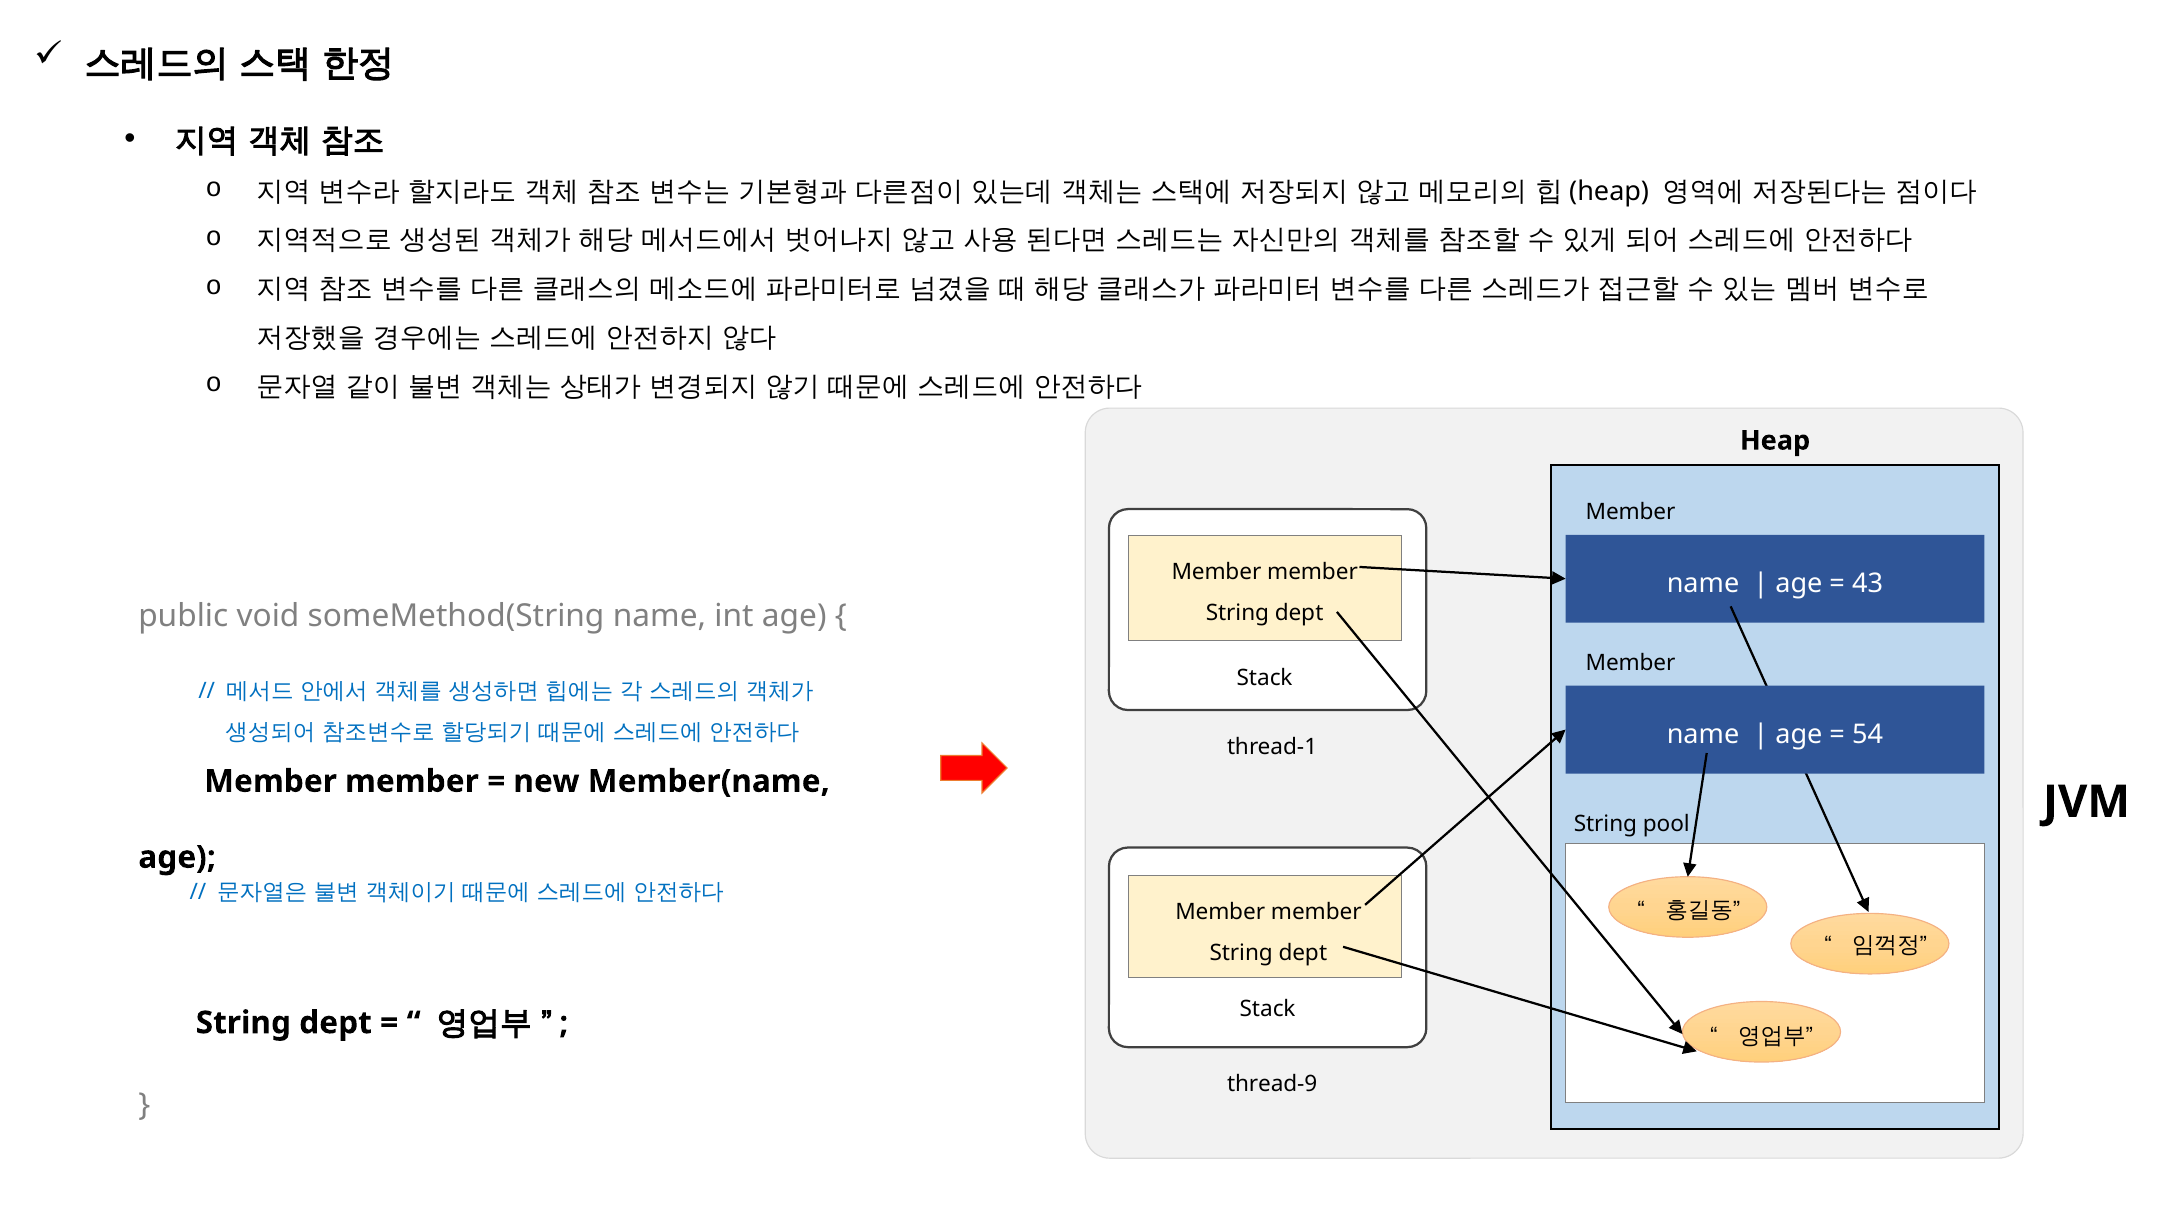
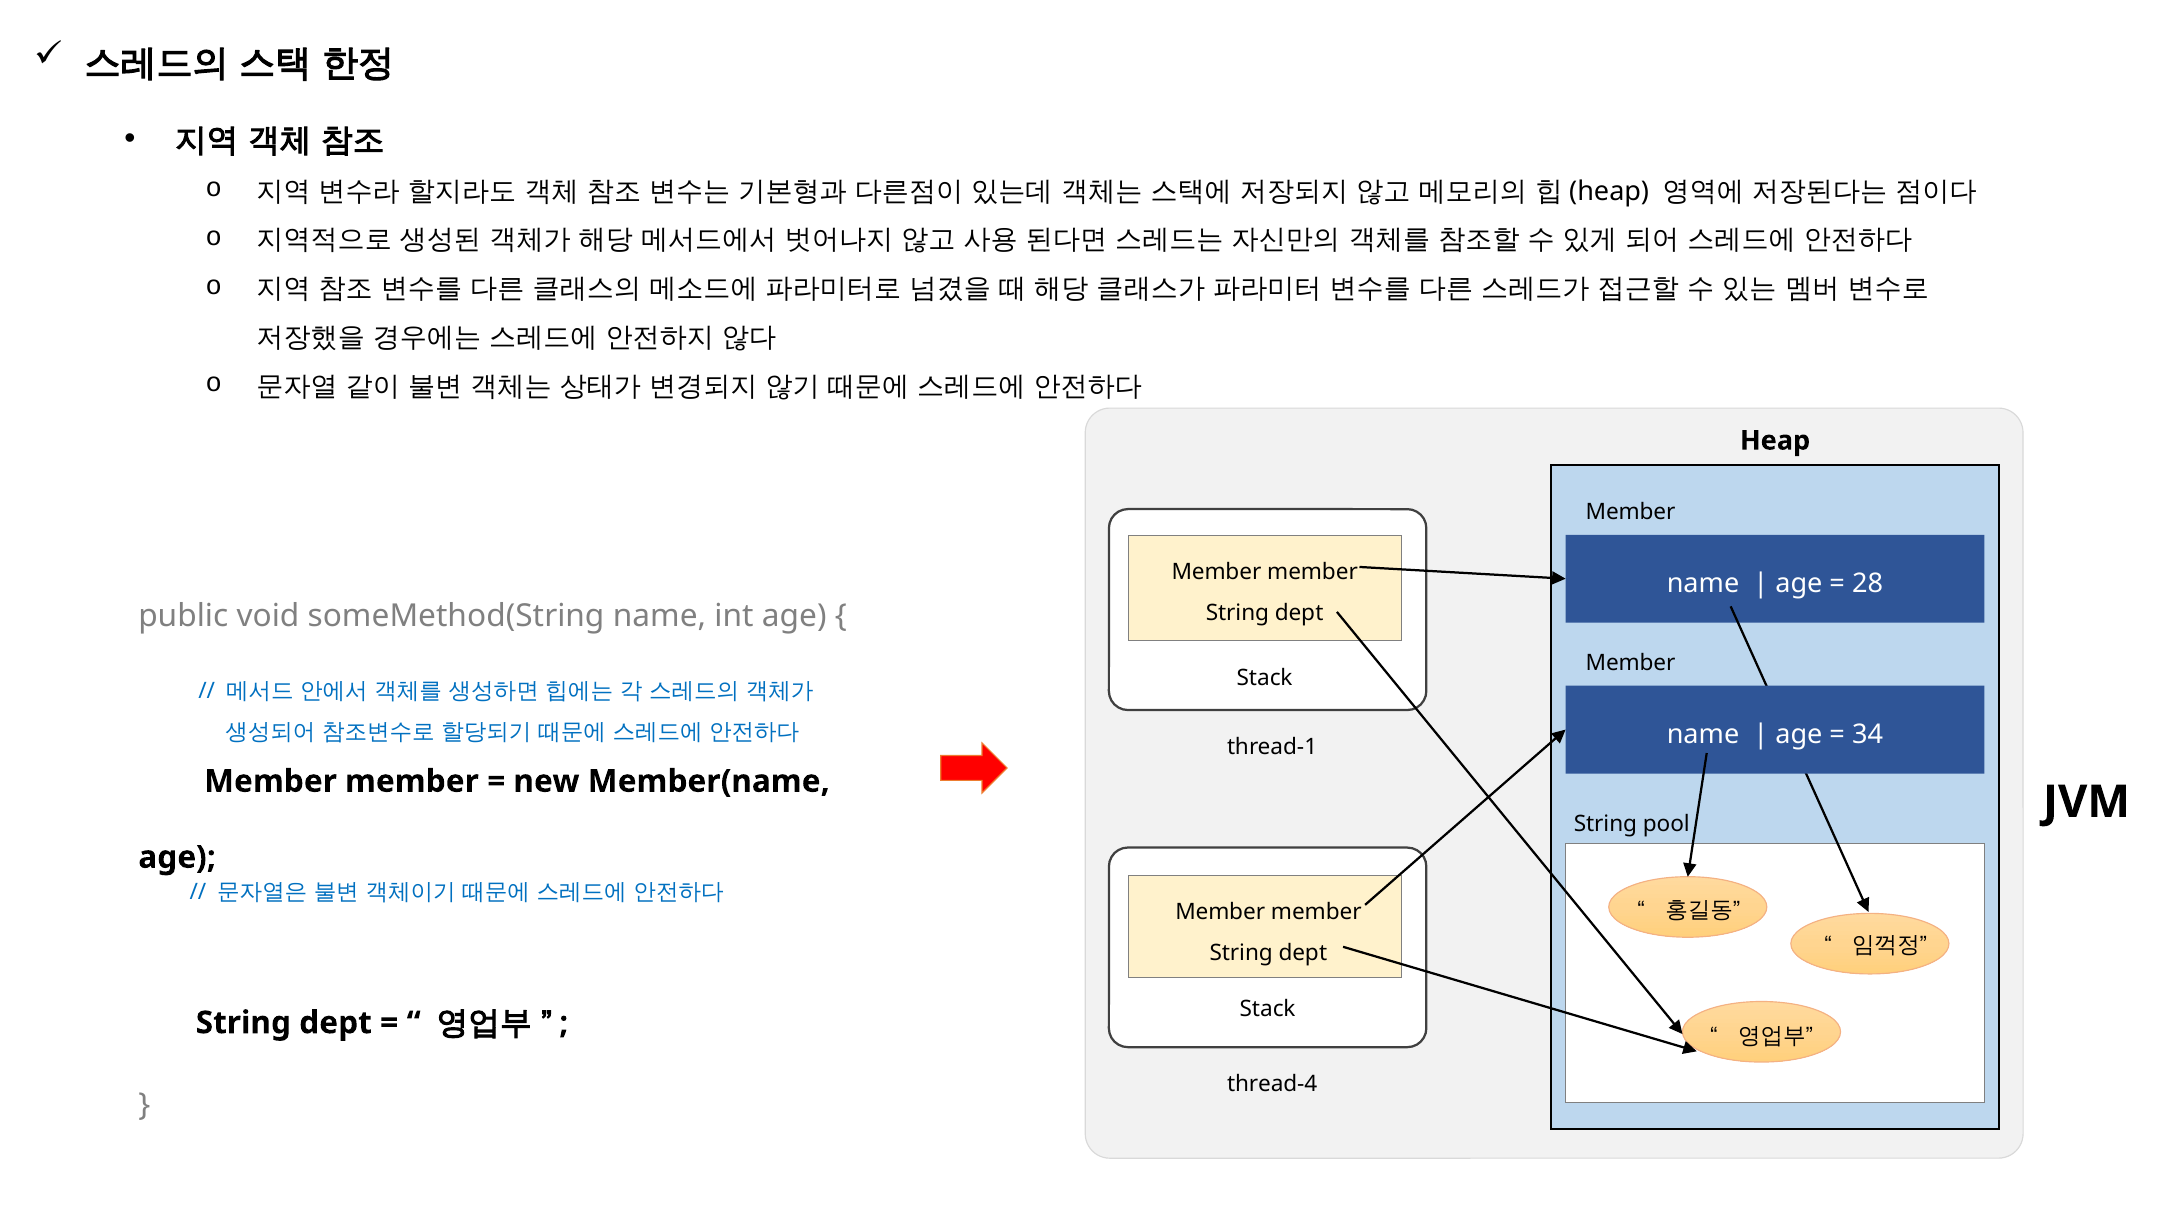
43: 43 -> 28 (1868, 583)
54: 54 -> 34 (1868, 735)
thread-9: thread-9 -> thread-4 (1272, 1084)
